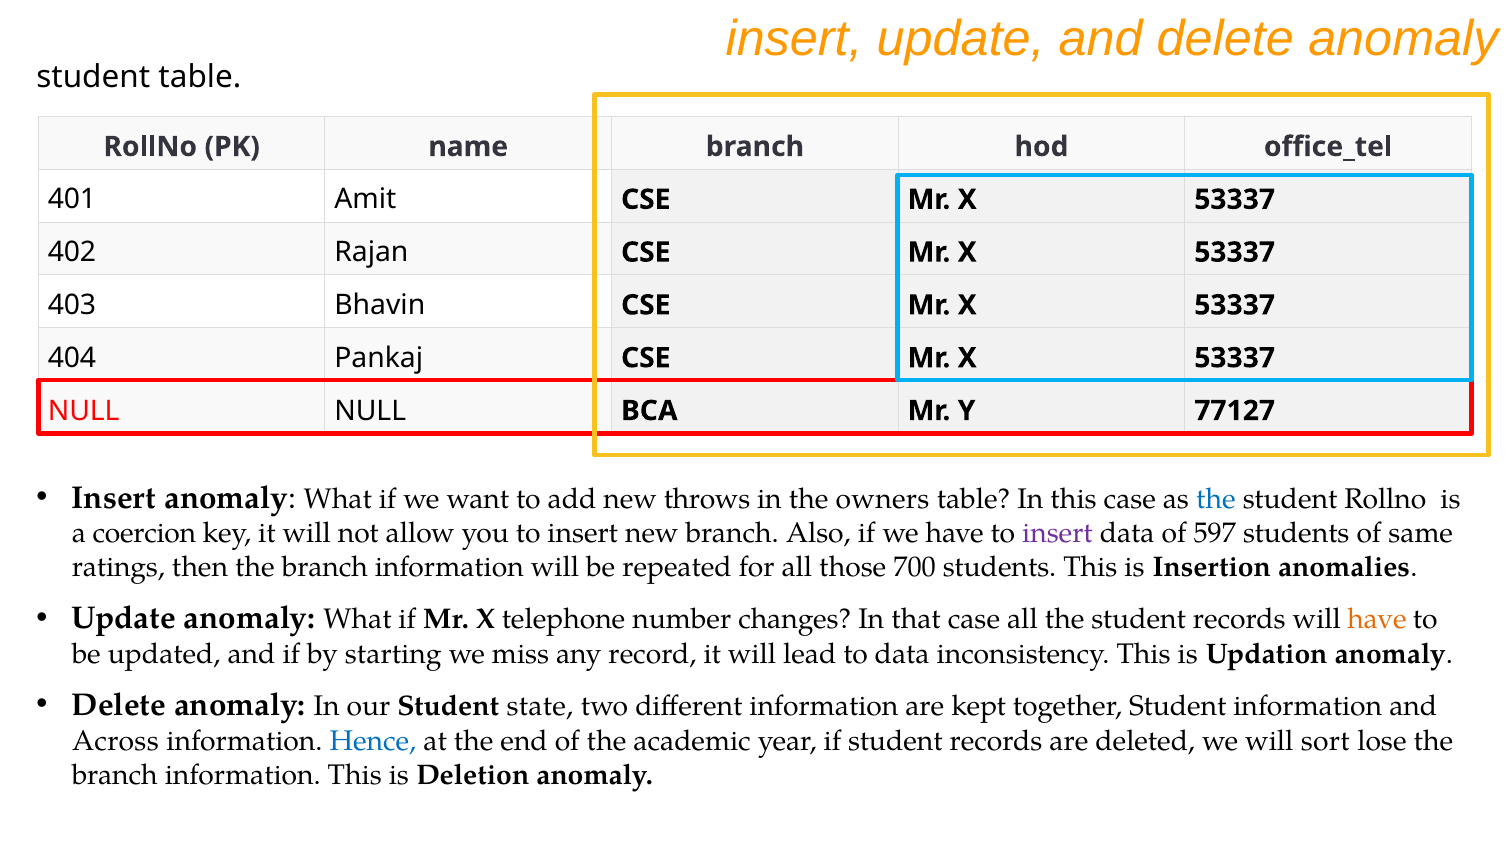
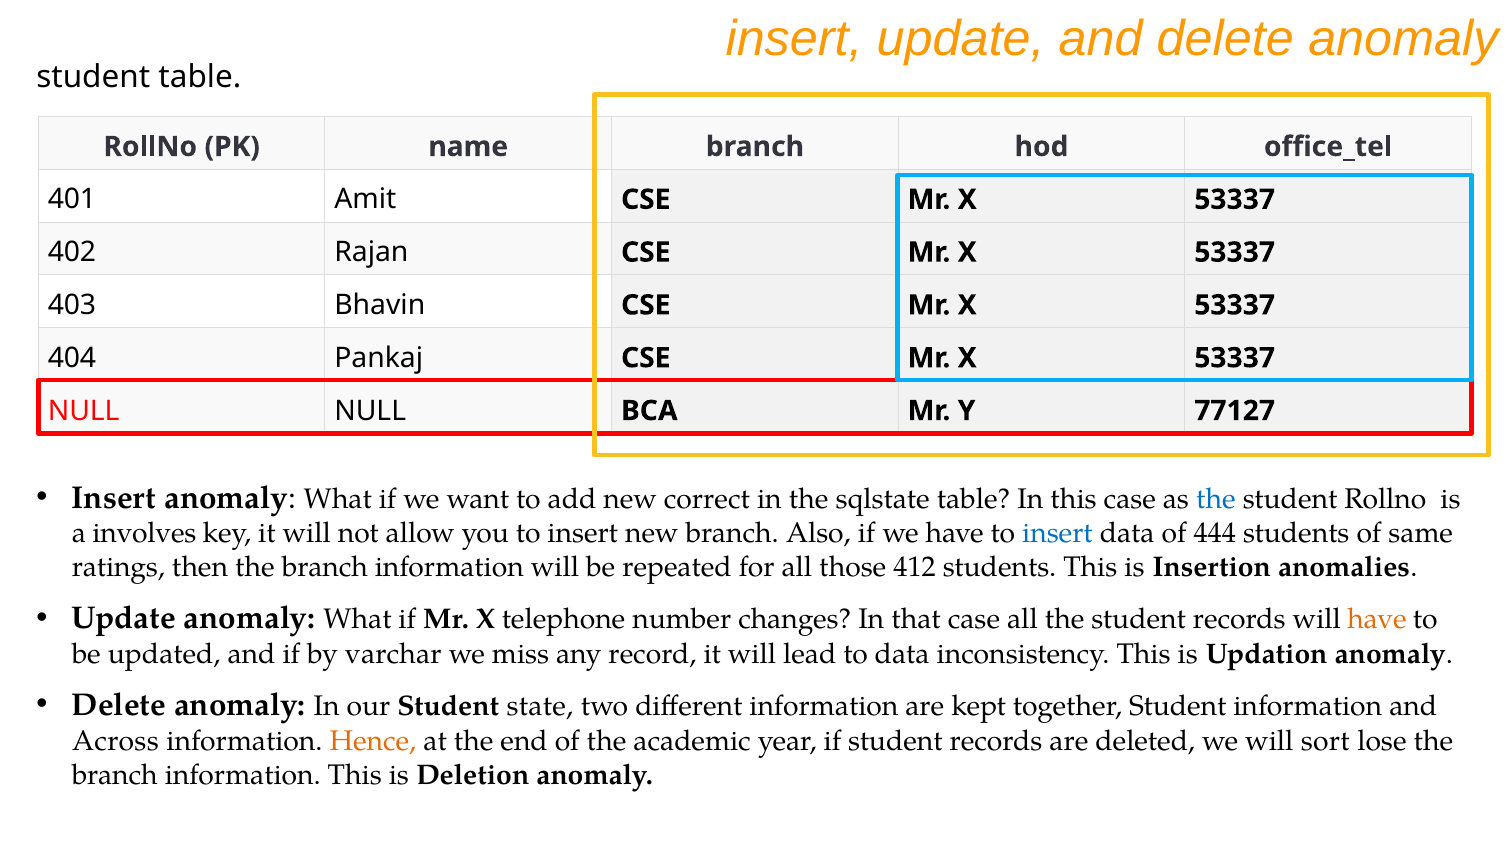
throws: throws -> correct (707, 499)
owners: owners -> sqlstate (883, 499)
coercion: coercion -> involves (144, 534)
insert colour: purple -> blue (1057, 534)
597: 597 -> 444 (1215, 534)
700: 700 -> 412 (915, 568)
starting: starting -> varchar (393, 654)
Hence colour: blue -> orange (373, 741)
